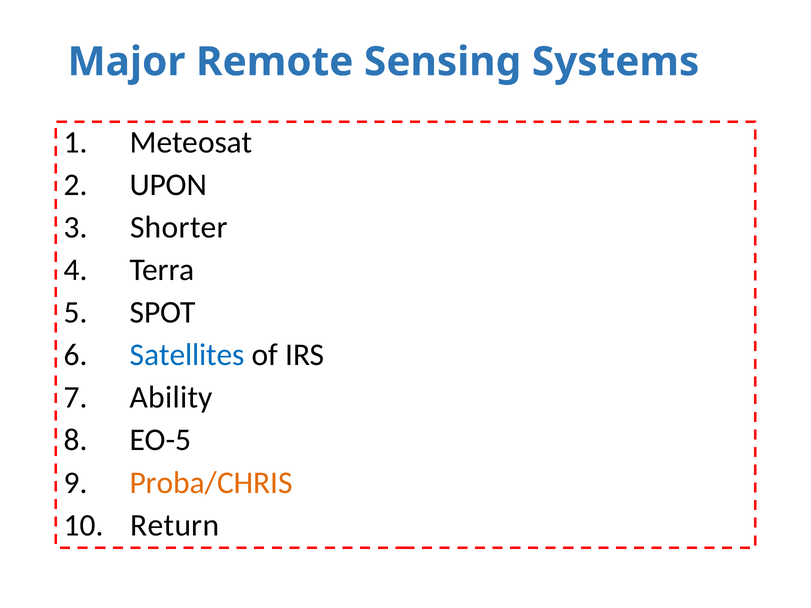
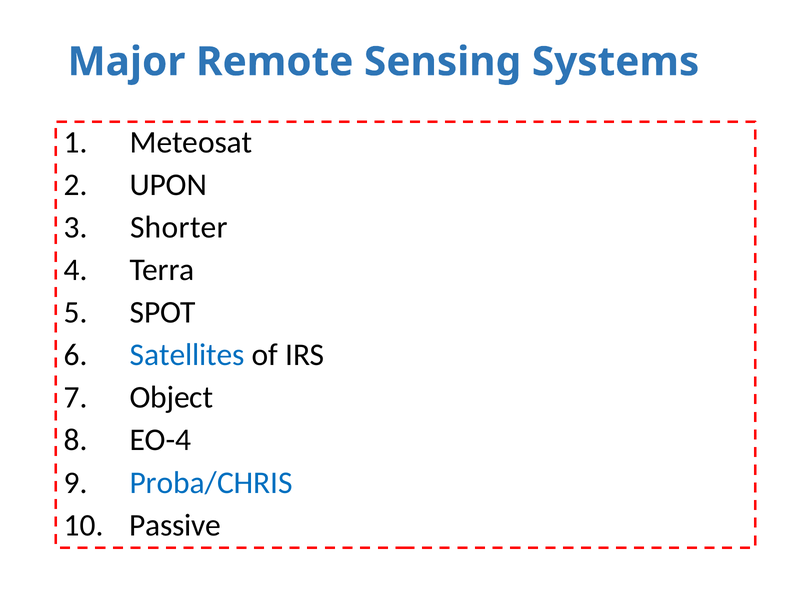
Ability: Ability -> Object (171, 398)
EO-5: EO-5 -> EO-4 (160, 440)
Proba/CHRIS colour: orange -> blue (211, 483)
Return: Return -> Passive (175, 525)
